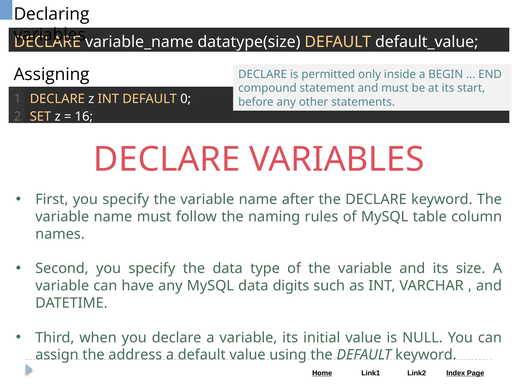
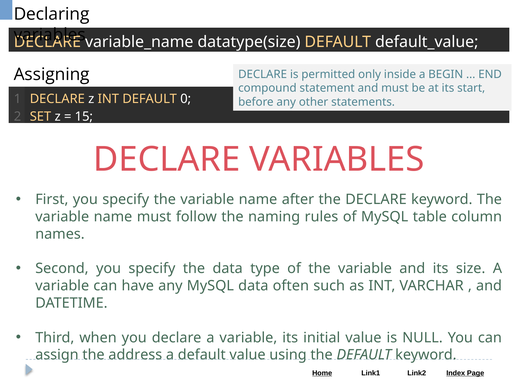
16: 16 -> 15 (84, 117)
digits: digits -> often (291, 286)
